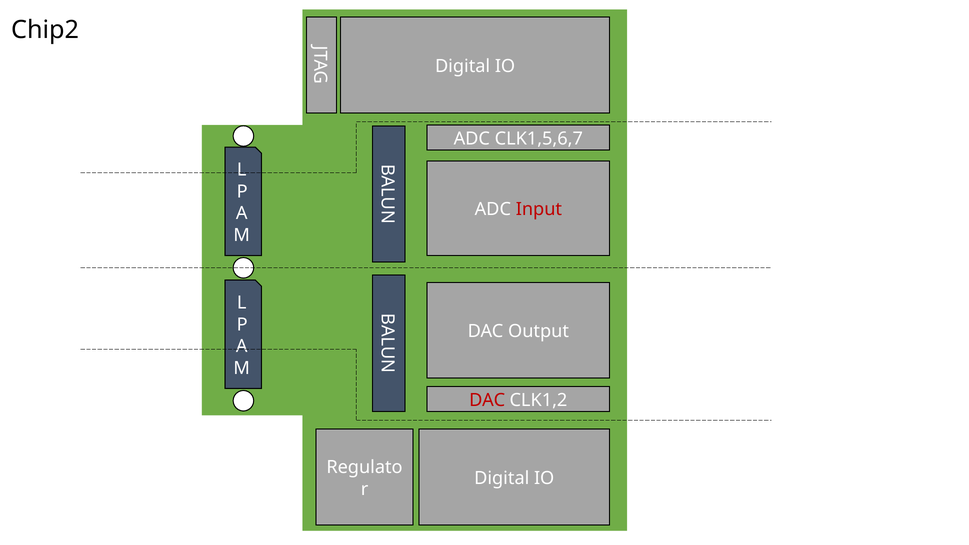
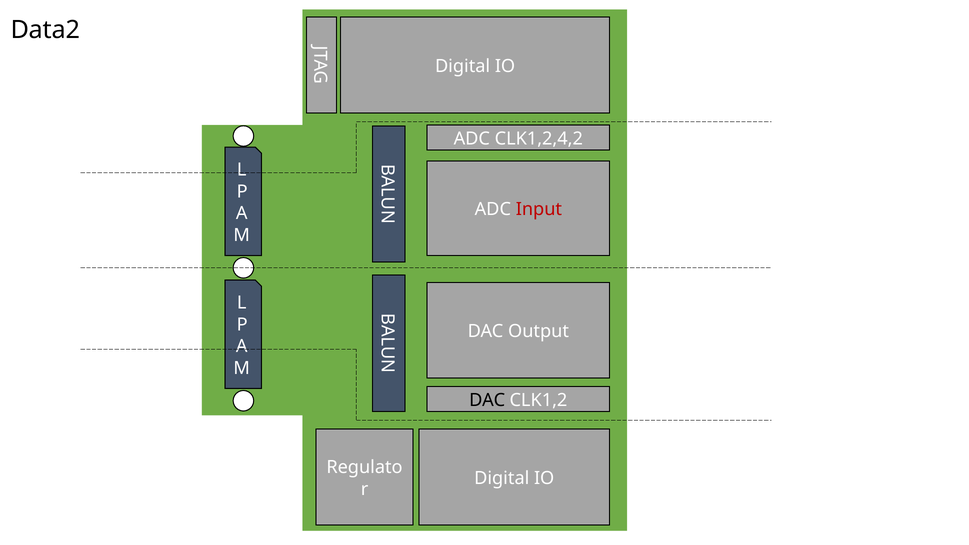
Chip2: Chip2 -> Data2 (45, 30)
CLK1,5,6,7: CLK1,5,6,7 -> CLK1,2,4,2 (539, 139)
DAC colour: red -> black (487, 400)
